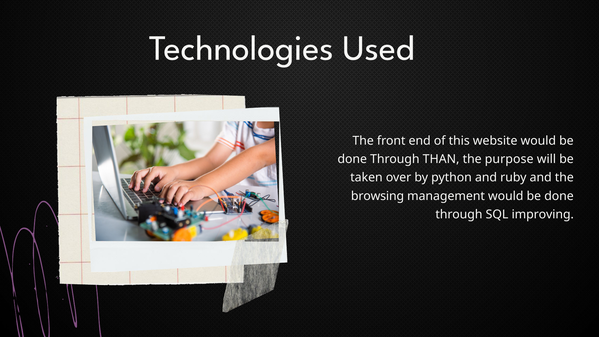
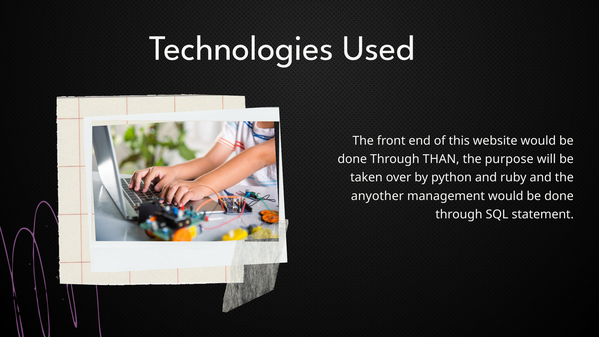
browsing: browsing -> anyother (377, 196)
improving: improving -> statement (543, 214)
